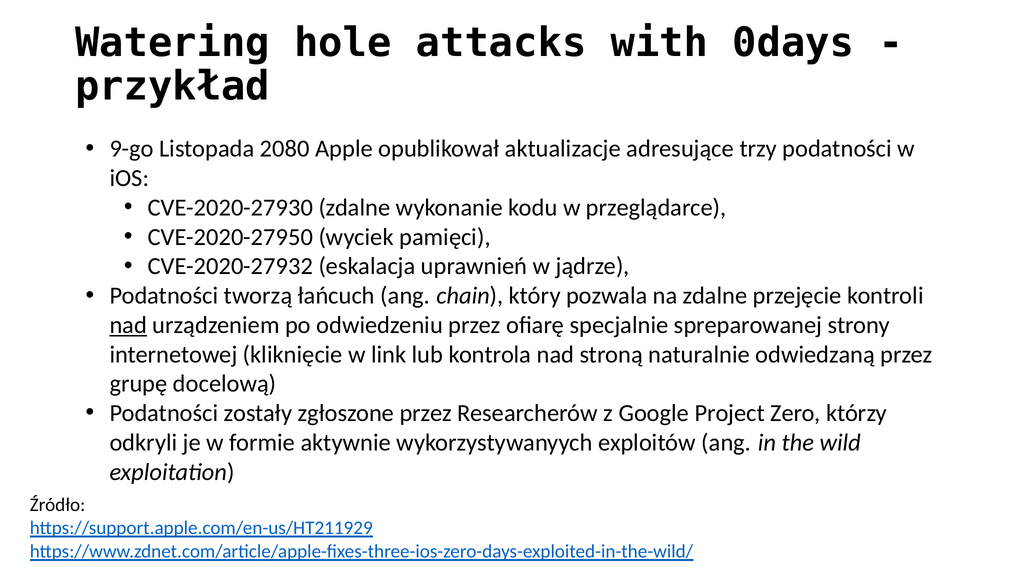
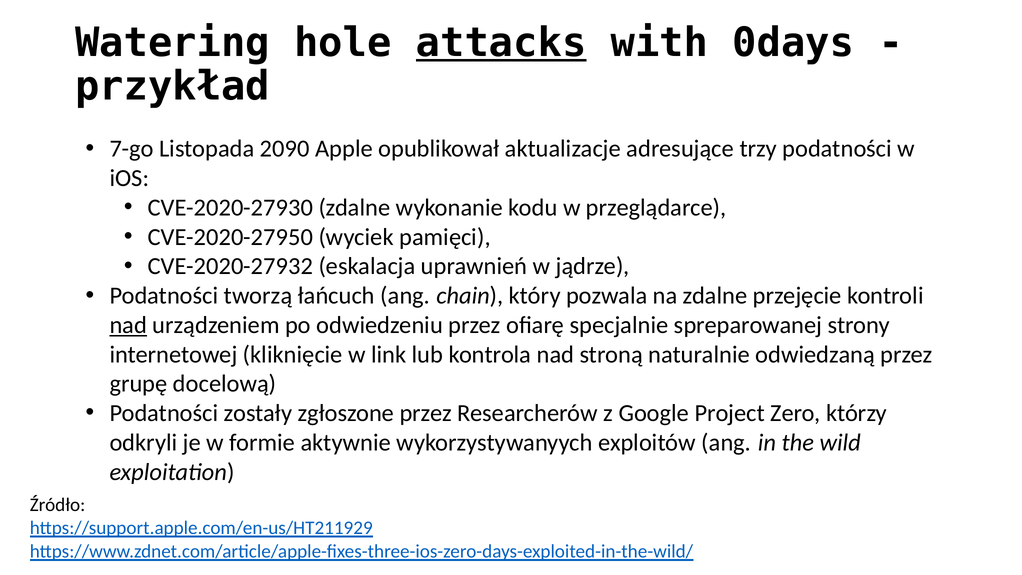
attacks underline: none -> present (501, 43)
9-go: 9-go -> 7-go (132, 149)
2080: 2080 -> 2090 (285, 149)
